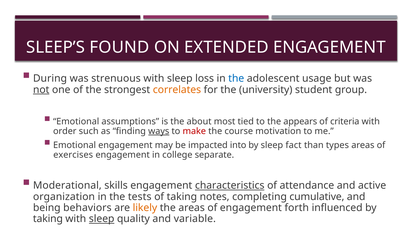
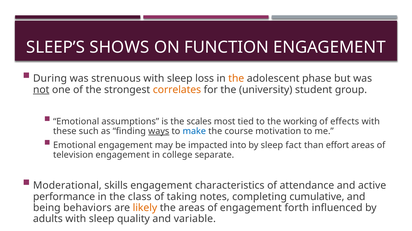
FOUND: FOUND -> SHOWS (119, 48)
EXTENDED: EXTENDED -> FUNCTION (226, 48)
the colour: blue -> orange (236, 79)
usage: usage -> phase (317, 79)
about: about -> scales (199, 122)
appears: appears -> working (300, 122)
criteria: criteria -> effects (345, 122)
order: order -> these (65, 132)
make colour: red -> blue (194, 132)
types: types -> effort (338, 146)
exercises: exercises -> television (73, 156)
characteristics underline: present -> none (230, 186)
organization: organization -> performance (64, 197)
tests: tests -> class (140, 197)
taking: taking -> adults (48, 220)
sleep underline: present -> none (102, 220)
